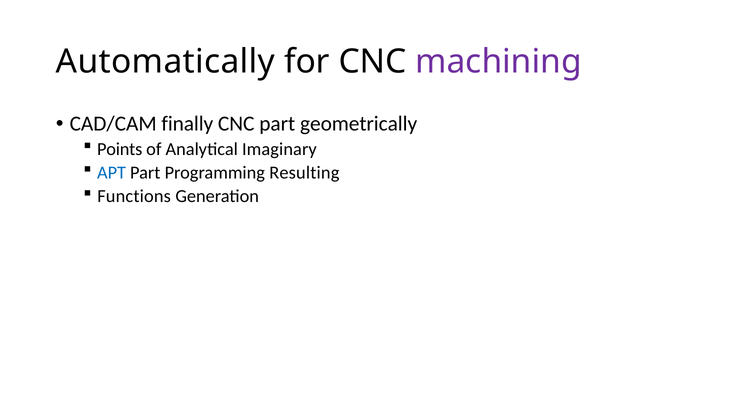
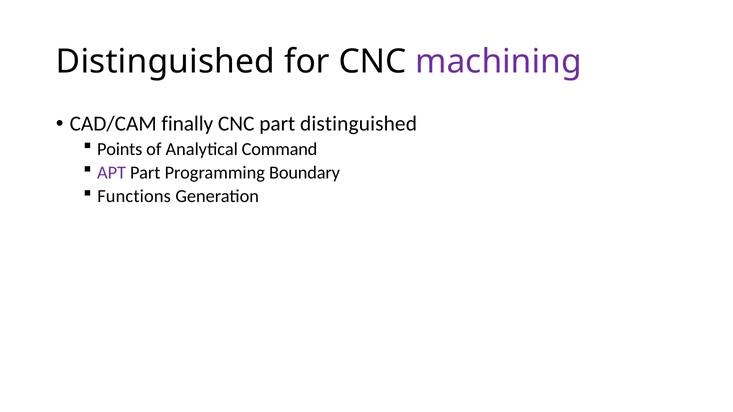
Automatically: Automatically -> Distinguished (166, 62)
part geometrically: geometrically -> distinguished (359, 124)
Imaginary: Imaginary -> Command (280, 149)
APT colour: blue -> purple (112, 173)
Resulting: Resulting -> Boundary (305, 173)
